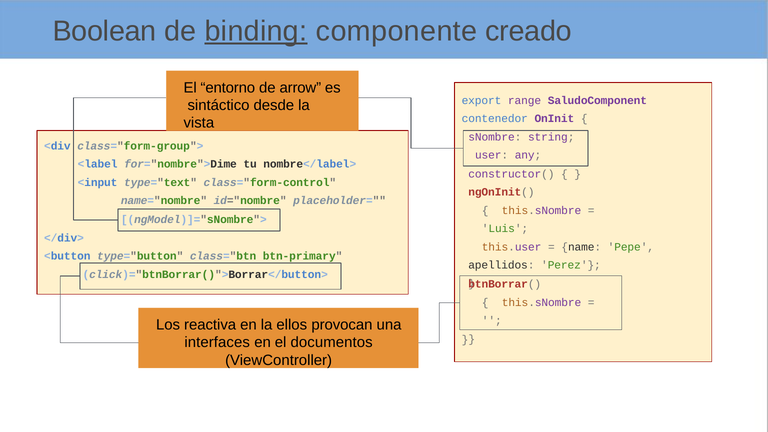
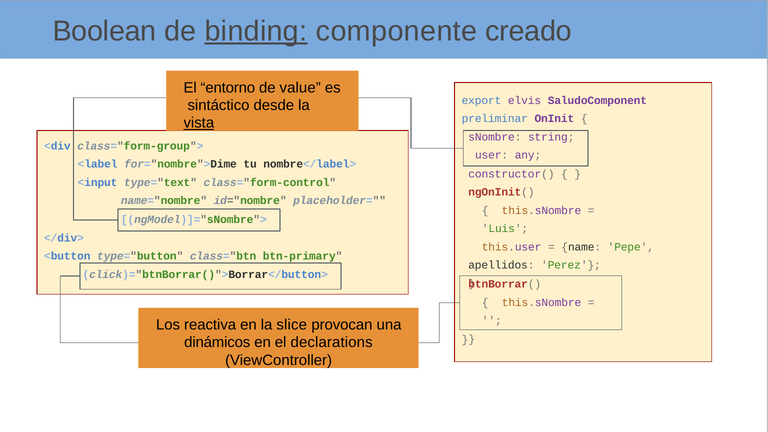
arrow: arrow -> value (300, 88)
range: range -> elvis (525, 100)
contenedor: contenedor -> preliminar (495, 119)
vista underline: none -> present (199, 123)
ellos: ellos -> slice (292, 325)
interfaces: interfaces -> dinámicos (217, 343)
documentos: documentos -> declarations (332, 343)
